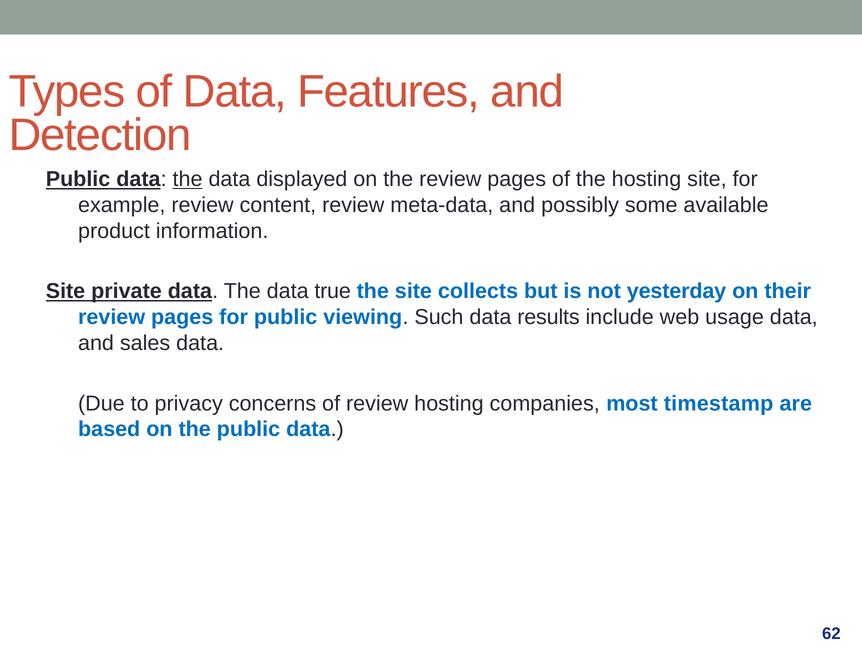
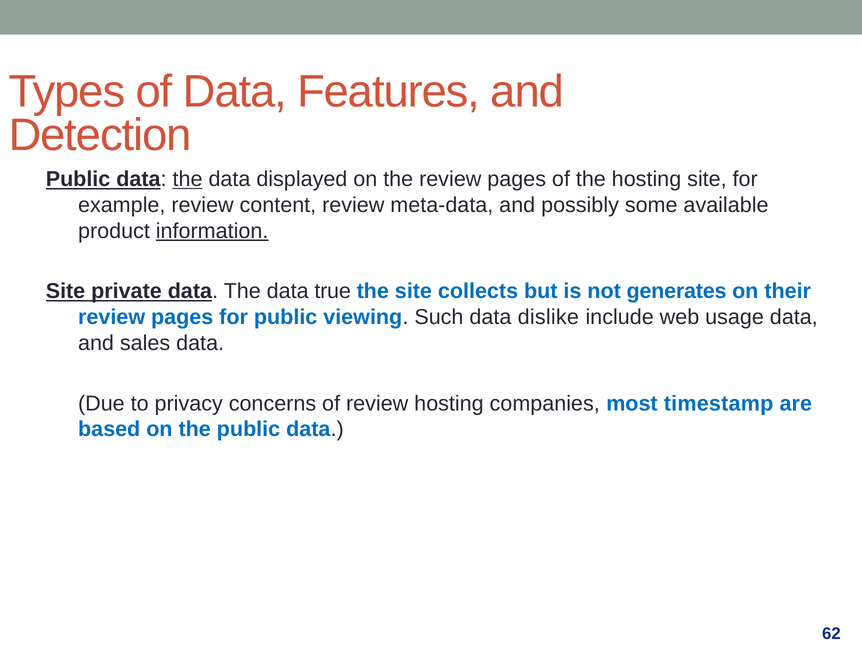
information underline: none -> present (212, 231)
yesterday: yesterday -> generates (677, 291)
results: results -> dislike (548, 317)
